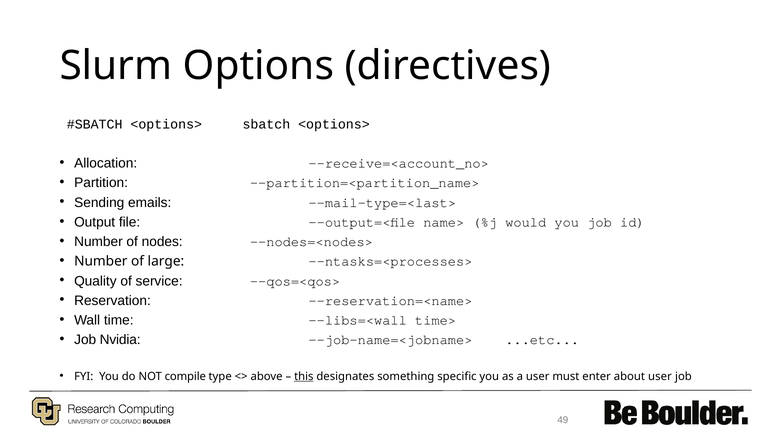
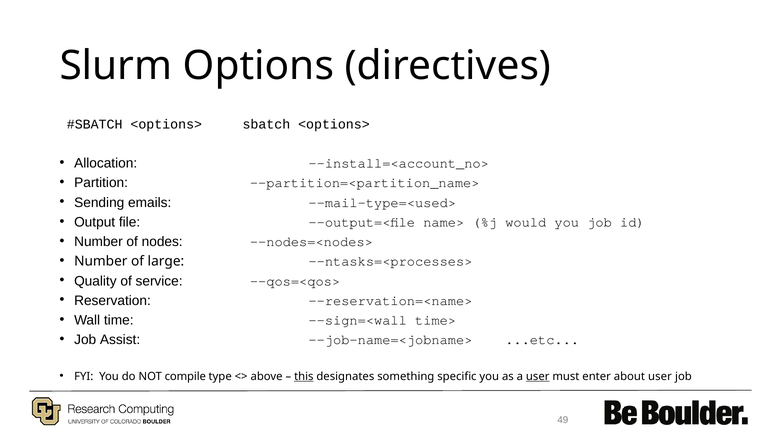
--receive=<account_no>: --receive=<account_no> -> --install=<account_no> (399, 163)
--mail-type=<last>: --mail-type=<last> -> --mail-type=<used> (382, 202)
--libs=<wall: --libs=<wall -> --sign=<wall (358, 320)
Nvidia: Nvidia -> Assist (120, 339)
user underline: none -> present (538, 376)
